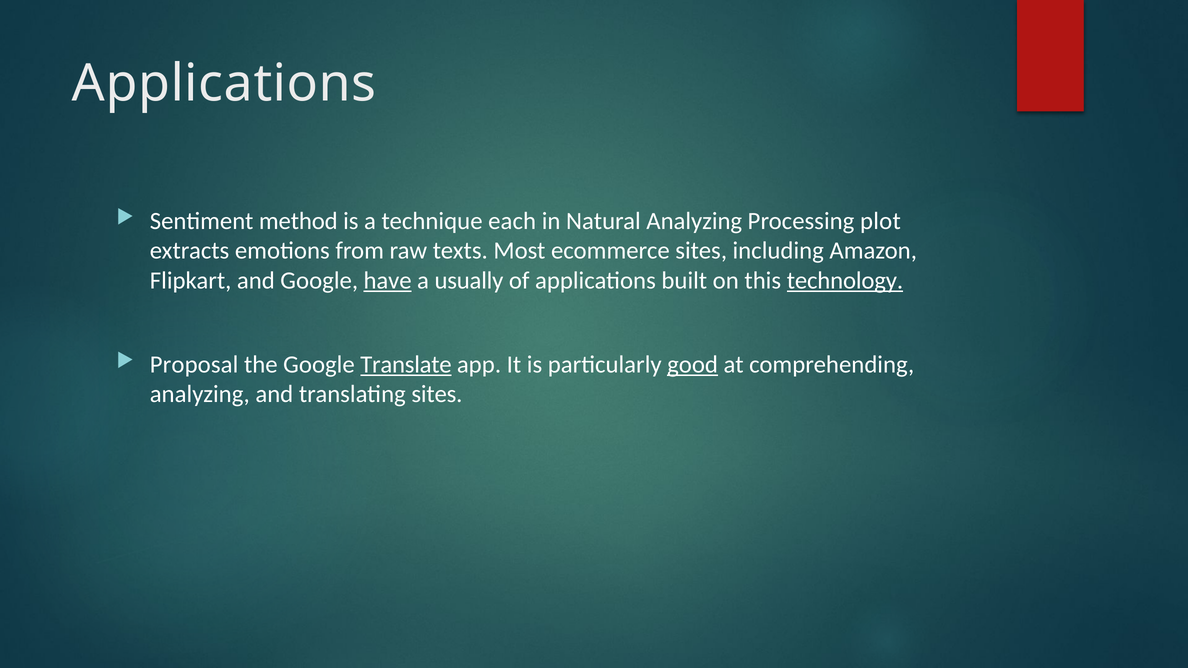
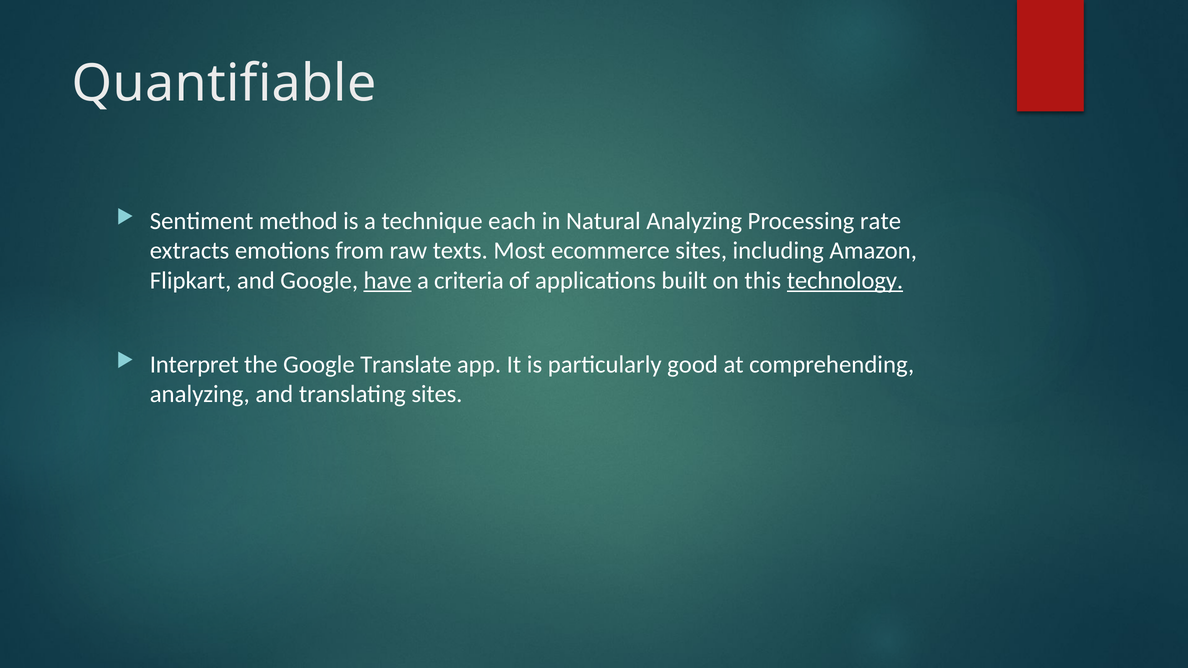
Applications: Applications -> Quantifiable (224, 83)
plot: plot -> rate (881, 221)
usually: usually -> criteria (469, 281)
Proposal: Proposal -> Interpret (194, 365)
Translate underline: present -> none (406, 365)
good underline: present -> none (693, 365)
